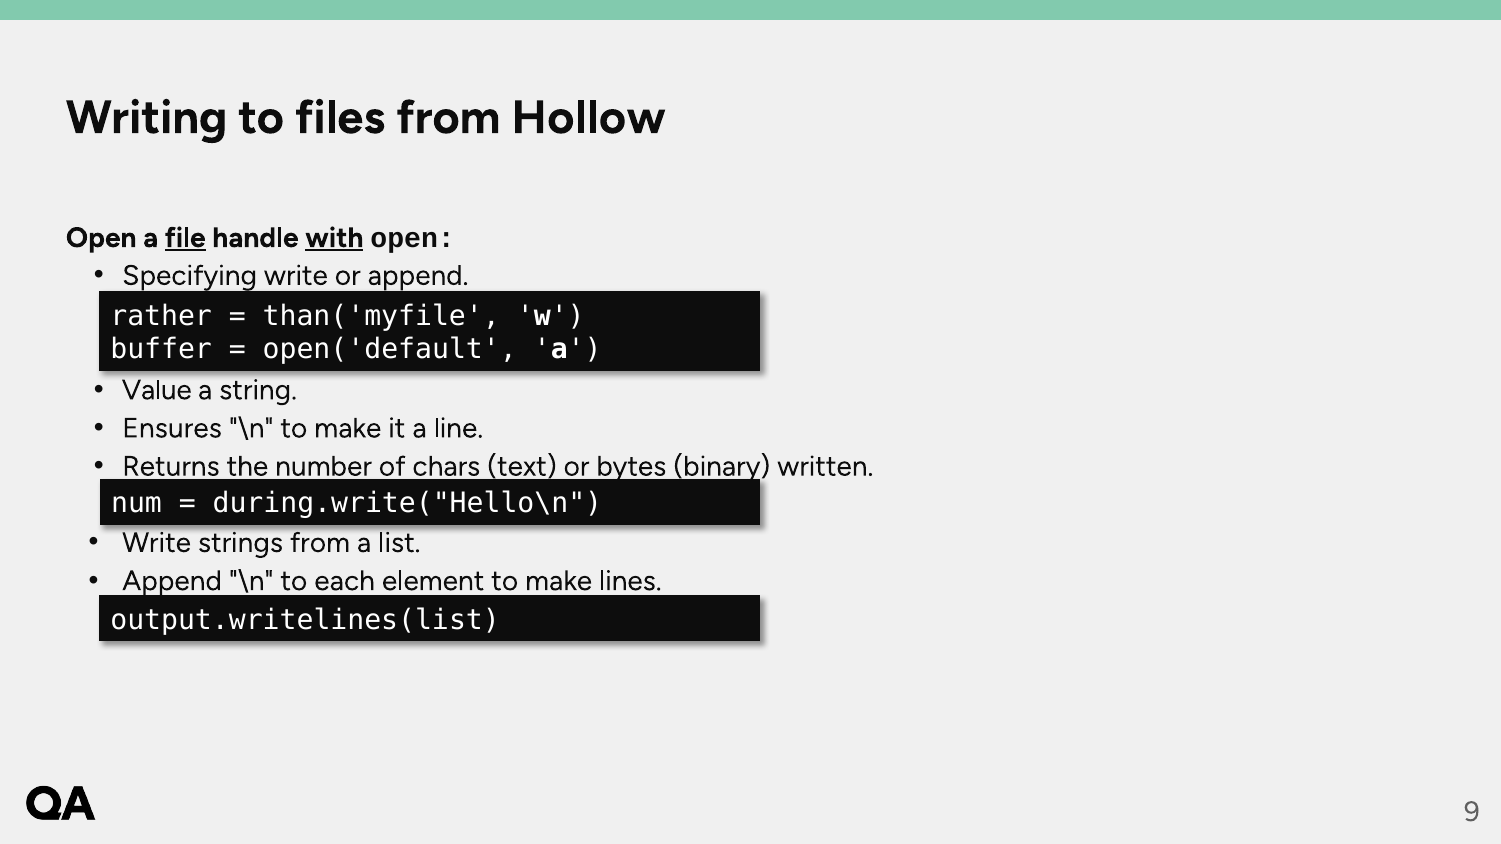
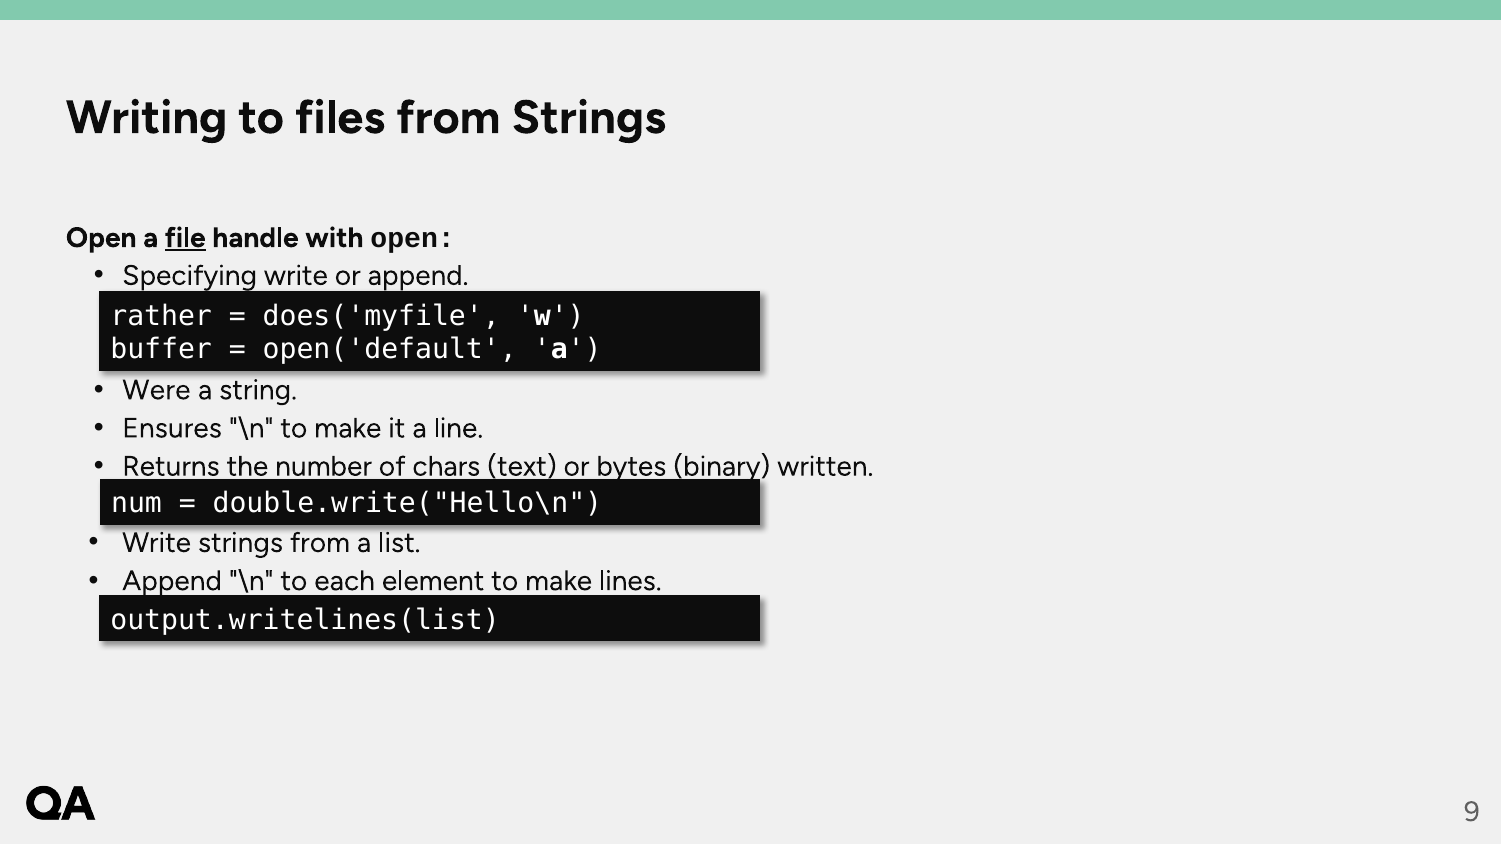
from Hollow: Hollow -> Strings (589, 118)
with underline: present -> none (334, 238)
than('myfile: than('myfile -> does('myfile (381, 316)
Value: Value -> Were (156, 390)
during.write("Hello\n: during.write("Hello\n -> double.write("Hello\n (407, 504)
